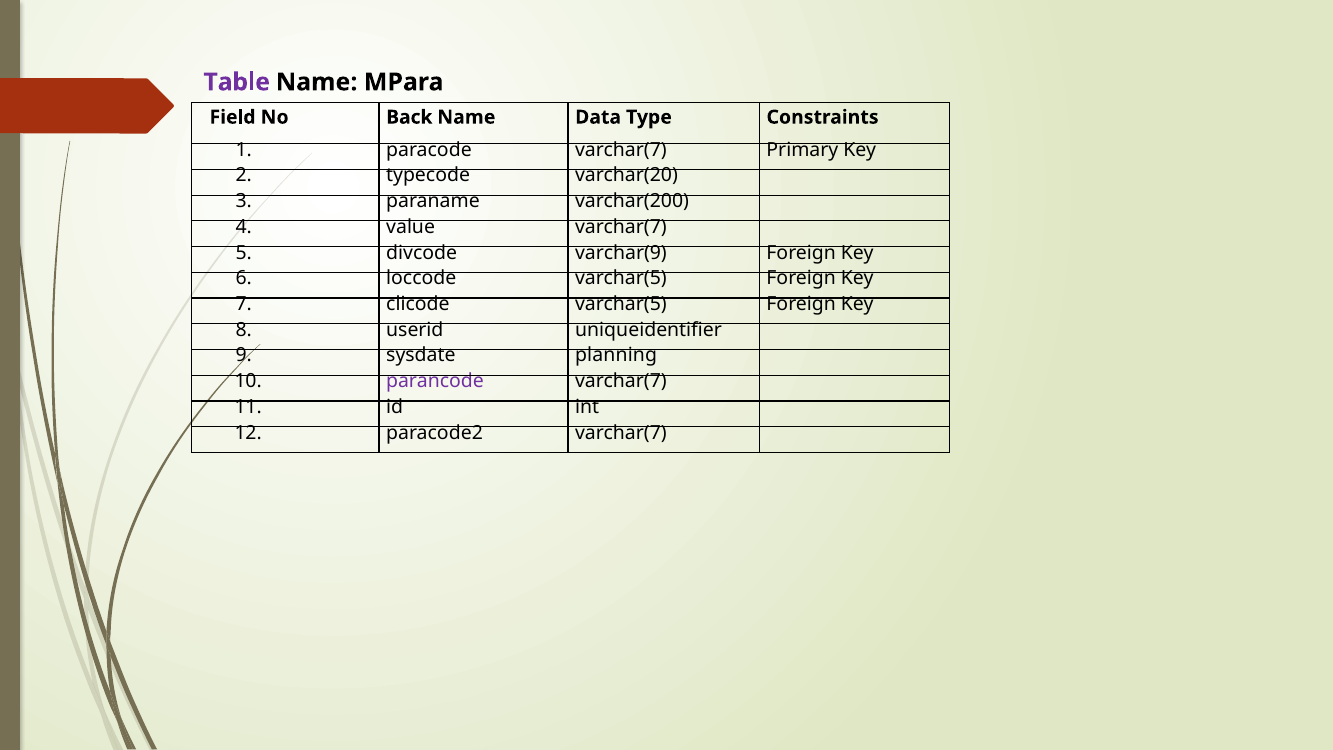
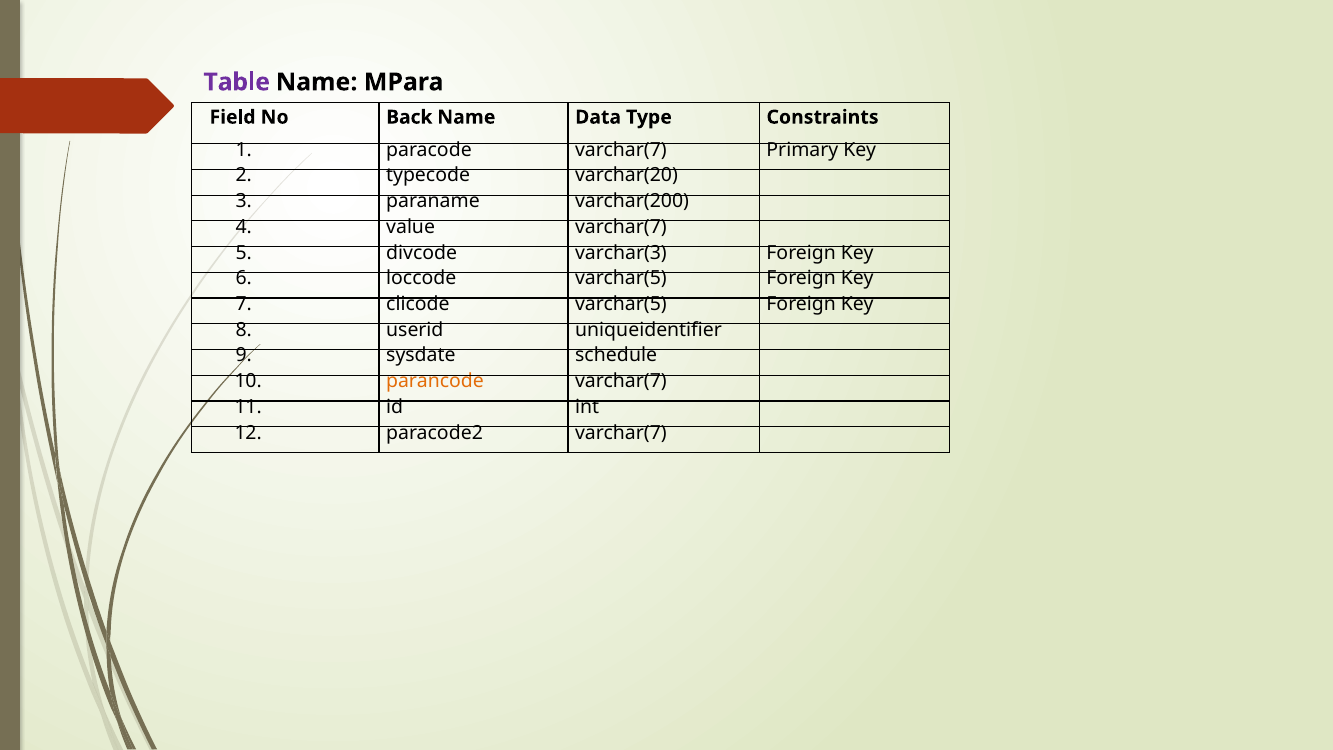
varchar(9: varchar(9 -> varchar(3 (621, 253)
planning: planning -> schedule (616, 355)
parancode colour: purple -> orange (435, 381)
